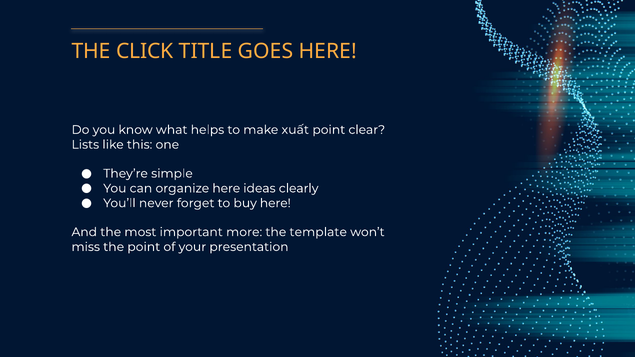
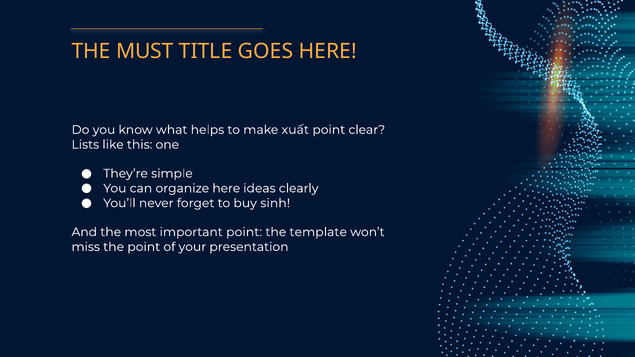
CLICK: CLICK -> MUST (145, 51)
buy here: here -> sinh (275, 203)
important more: more -> point (244, 232)
